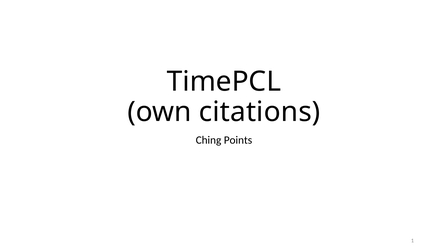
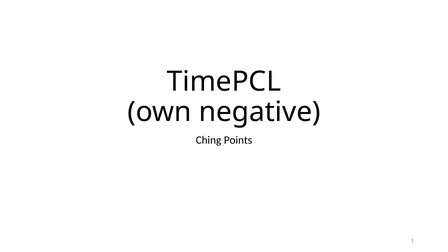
citations: citations -> negative (260, 112)
